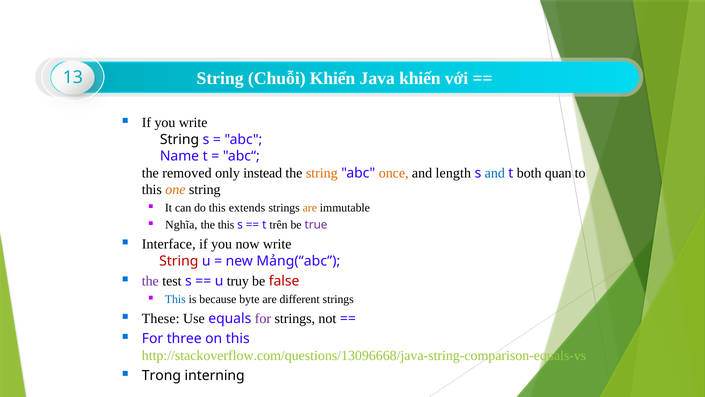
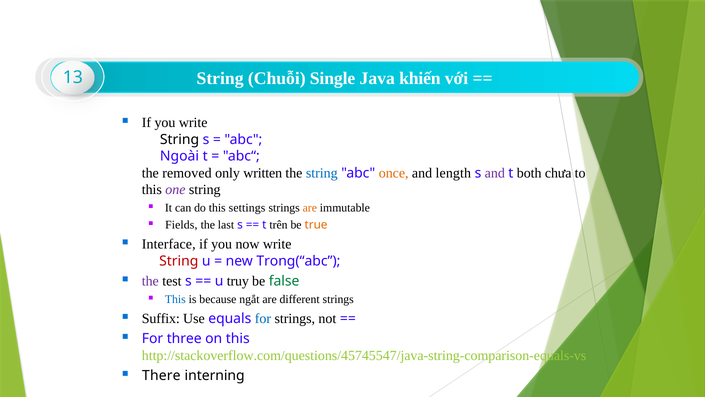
Khiển: Khiển -> Single (333, 78)
Name: Name -> Ngoài (179, 156)
instead: instead -> written (263, 173)
string colour: orange -> blue (322, 173)
and colour: blue -> purple (495, 173)
quan: quan -> chưa (558, 173)
one colour: orange -> purple (175, 190)
extends: extends -> settings (247, 208)
Nghĩa: Nghĩa -> Fields (181, 225)
the this: this -> last (226, 225)
true colour: purple -> orange (316, 225)
Mảng(“abc: Mảng(“abc -> Trong(“abc (298, 261)
false colour: red -> green (284, 281)
byte: byte -> ngắt (249, 299)
These: These -> Suffix (161, 318)
for colour: purple -> blue (263, 318)
http://stackoverflow.com/questions/13096668/java-string-comparison-equals-vs: http://stackoverflow.com/questions/13096668/java-string-comparison-equals-vs -> http://stackoverflow.com/questions/45745547/java-string-comparison-equals-vs (364, 355)
Trong: Trong -> There (161, 375)
